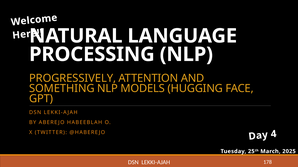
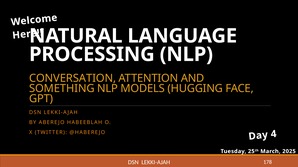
PROGRESSIVELY: PROGRESSIVELY -> CONVERSATION (73, 79)
